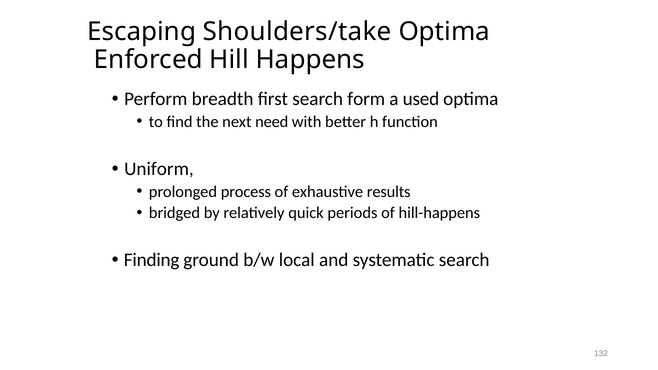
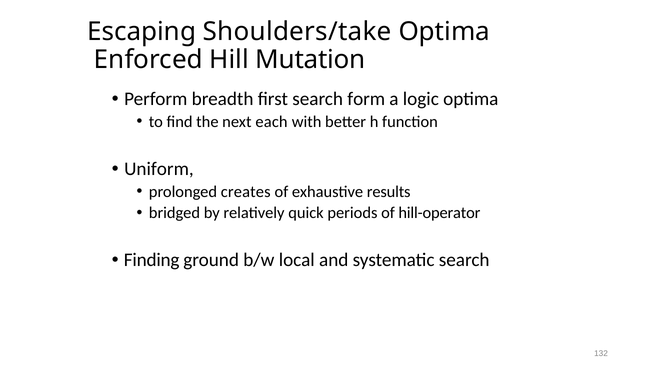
Happens: Happens -> Mutation (310, 60)
used: used -> logic (421, 99)
need: need -> each (272, 122)
process: process -> creates (246, 192)
hill-happens: hill-happens -> hill-operator (439, 213)
